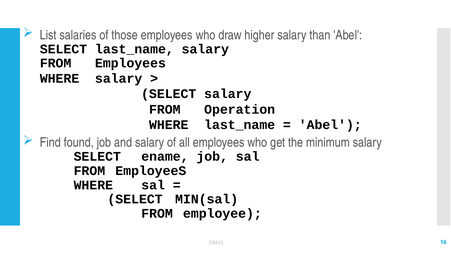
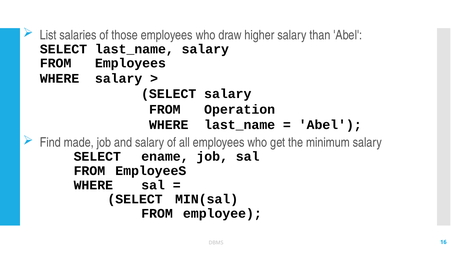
found: found -> made (79, 142)
